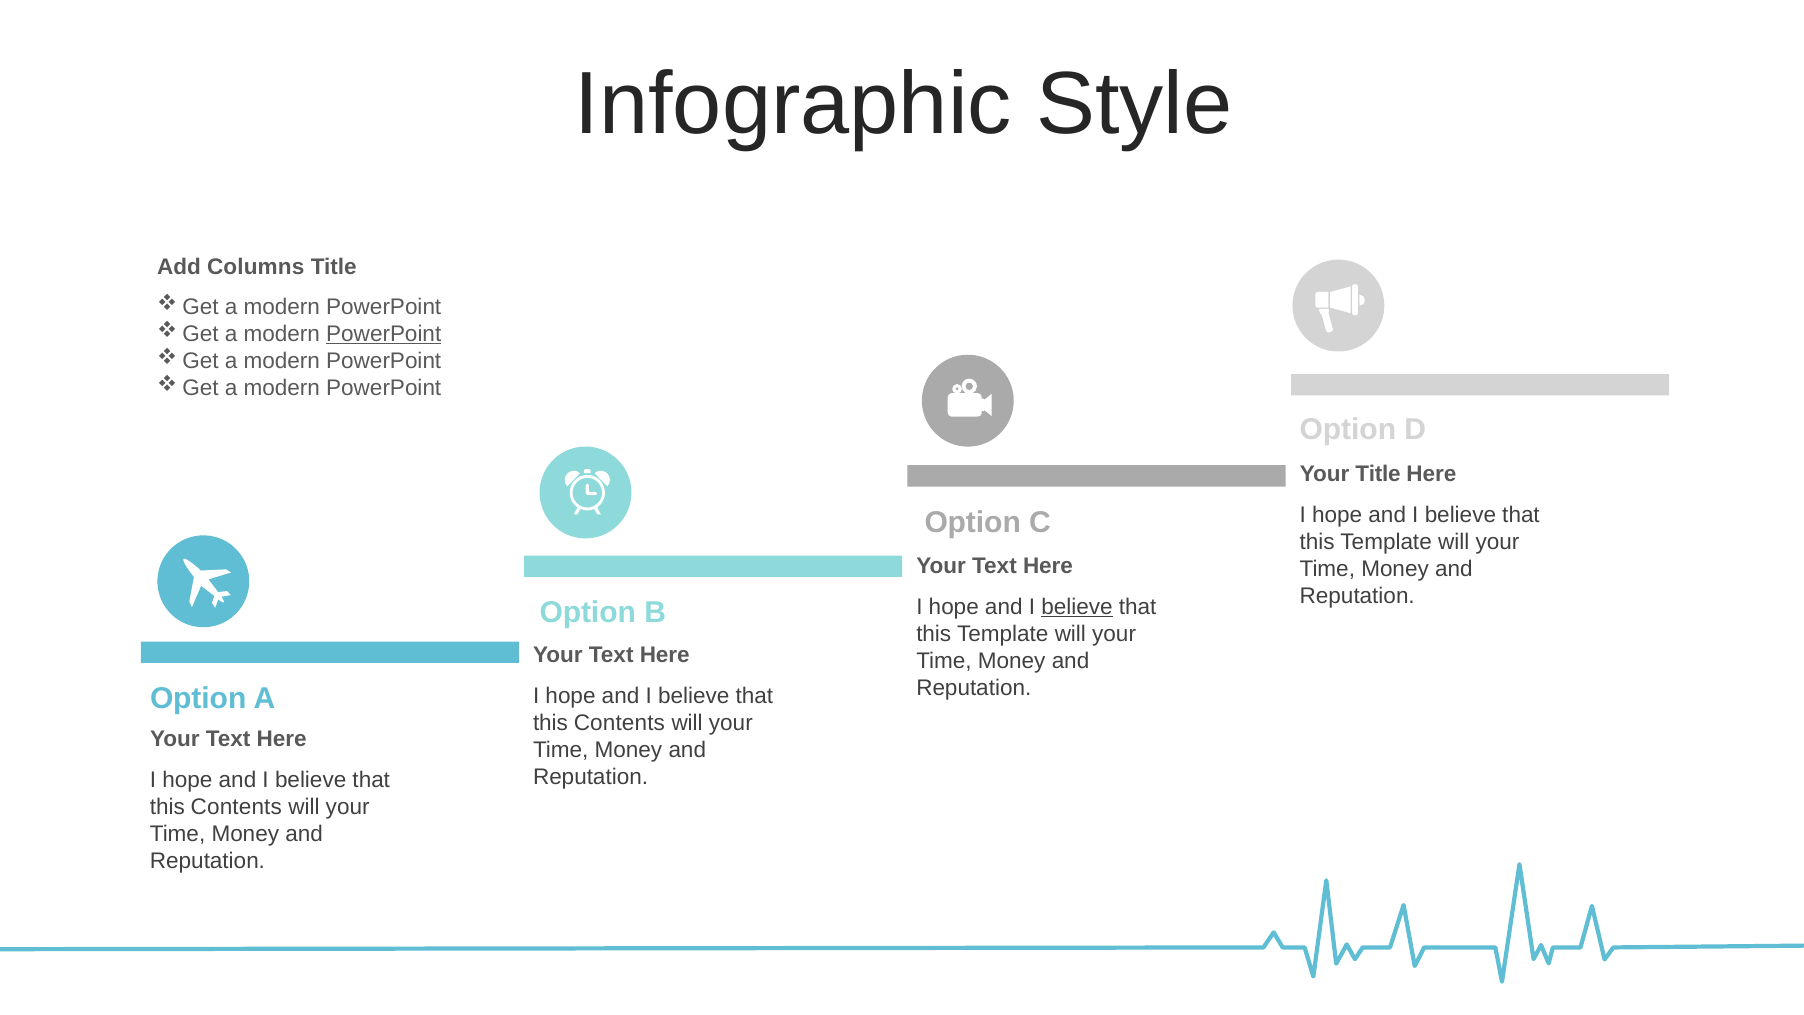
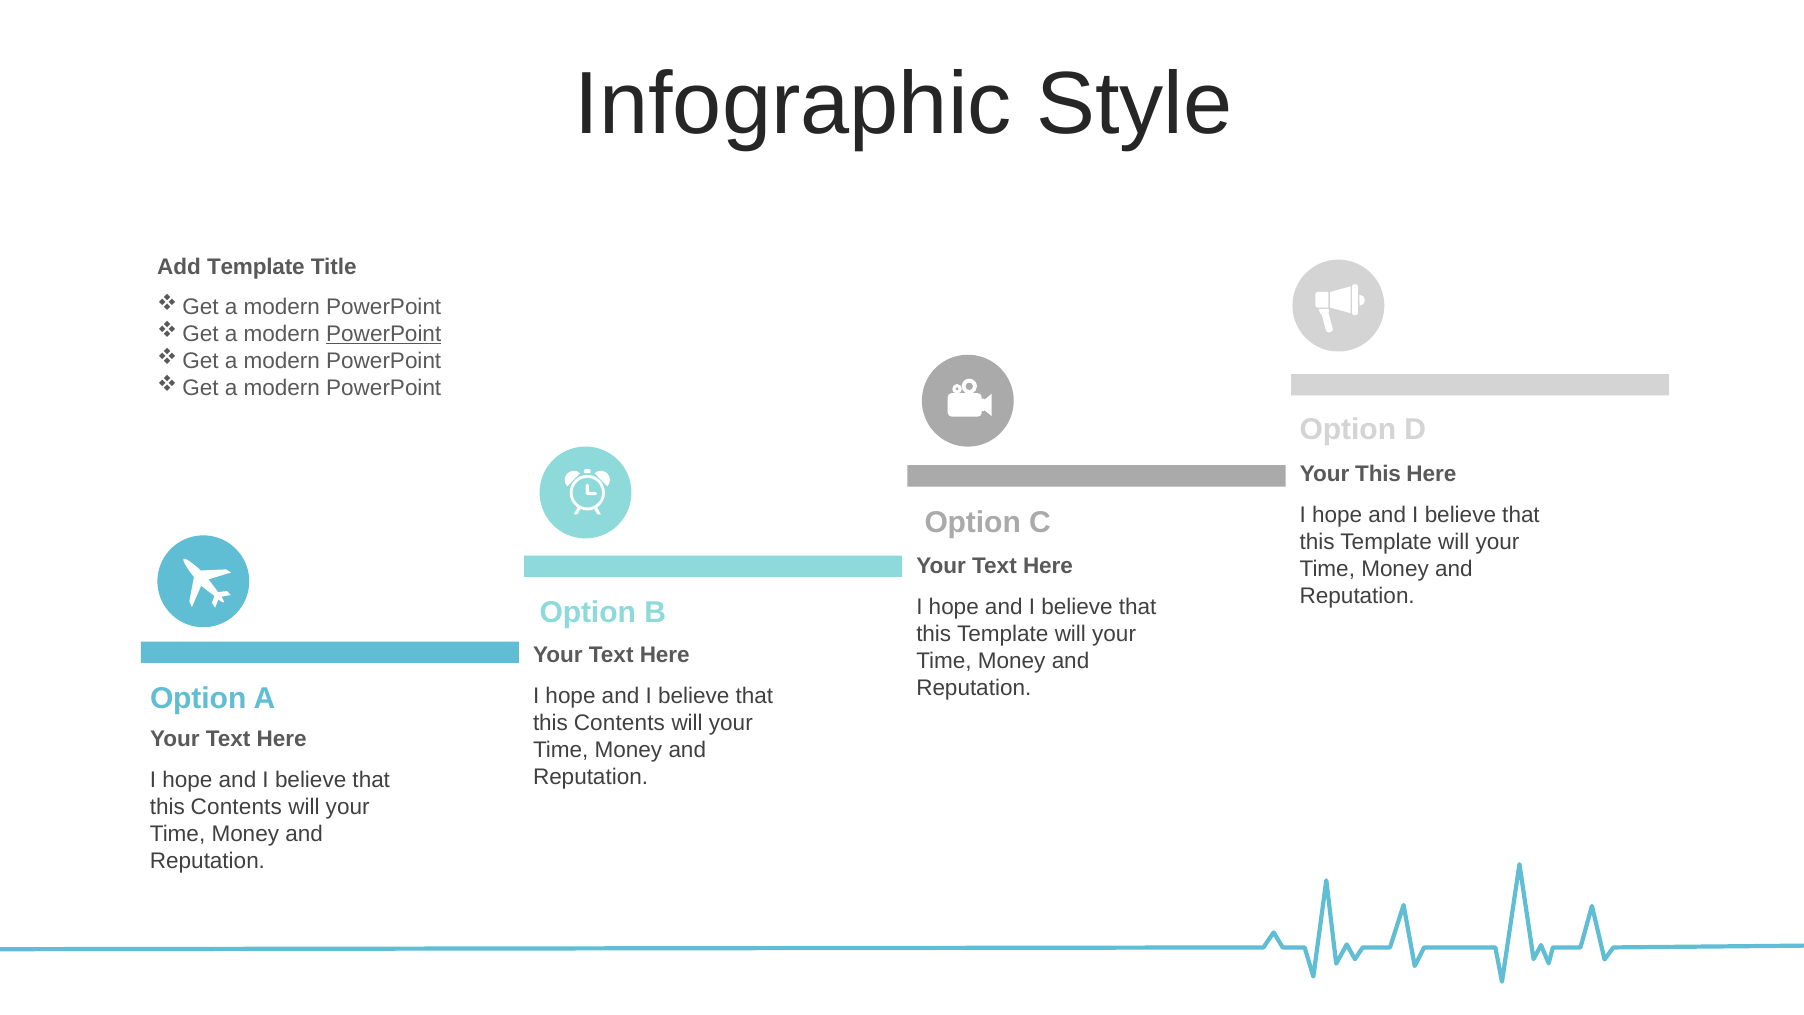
Add Columns: Columns -> Template (256, 267)
Your Title: Title -> This (1378, 474)
believe underline: present -> none (1077, 607)
